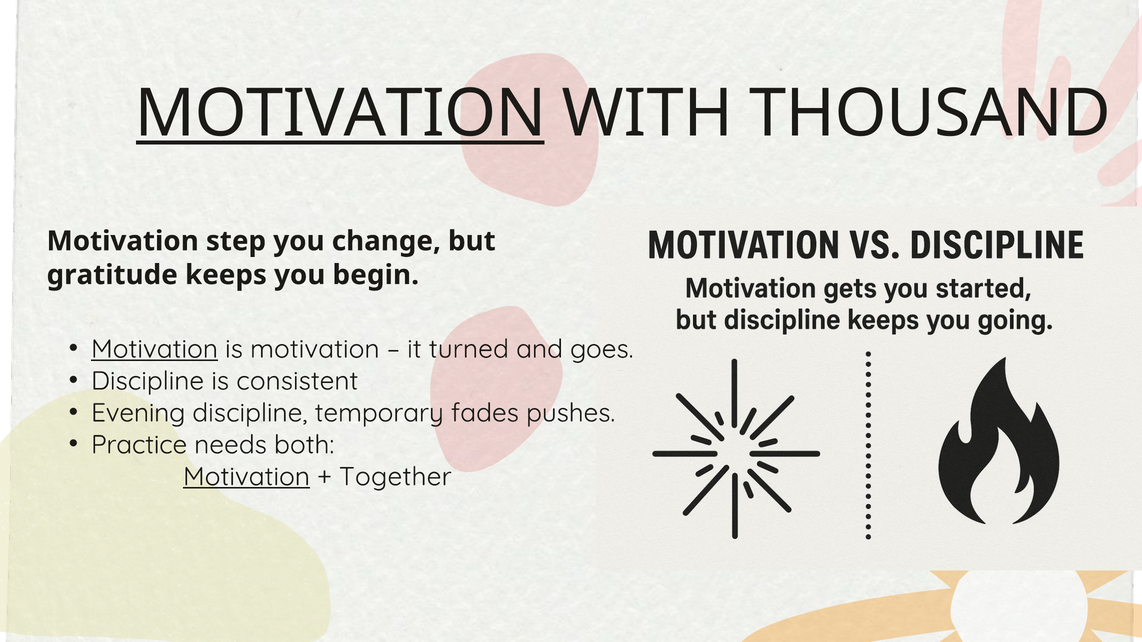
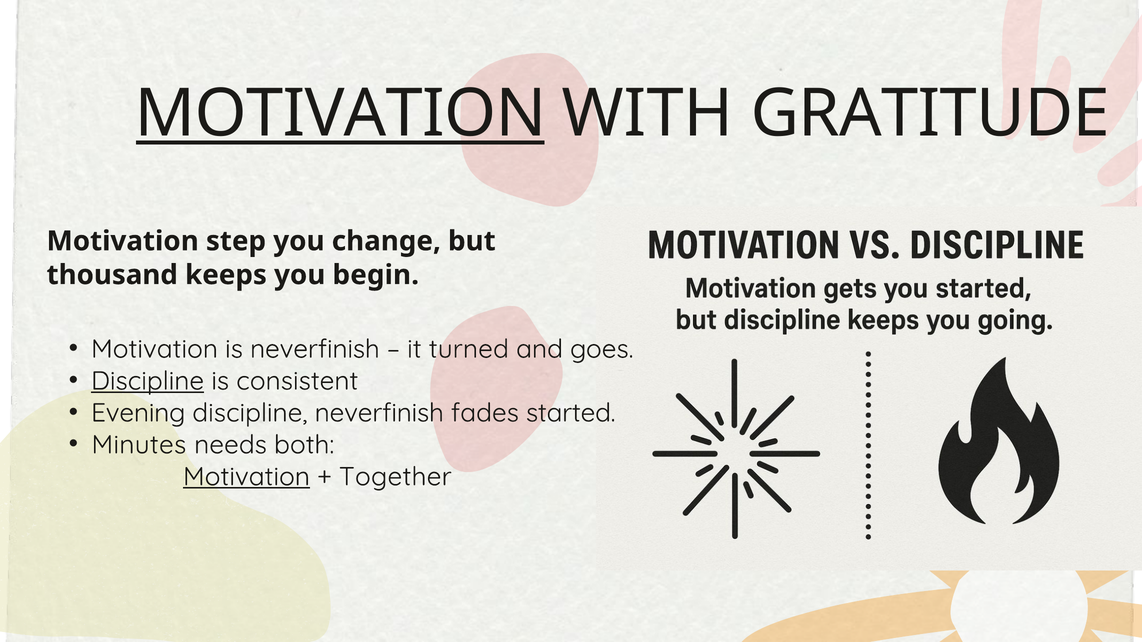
THOUSAND: THOUSAND -> GRATITUDE (930, 114)
gratitude: gratitude -> thousand (112, 275)
Motivation underline: present -> none (155, 349)
is motivation: motivation -> neverfinish (315, 349)
Discipline underline: none -> present (148, 381)
discipline temporary: temporary -> neverfinish (379, 413)
pushes: pushes -> started (571, 413)
Practice: Practice -> Minutes (139, 445)
